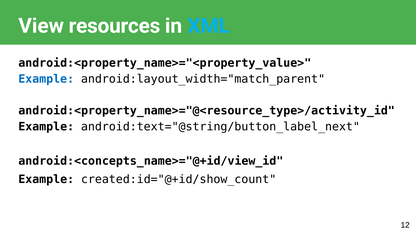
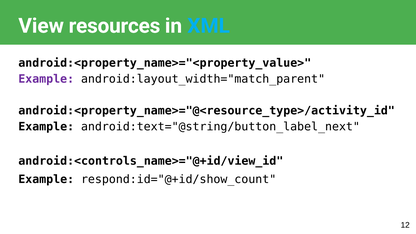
Example colour: blue -> purple (46, 79)
android:<concepts_name>="@+id/view_id: android:<concepts_name>="@+id/view_id -> android:<controls_name>="@+id/view_id (151, 161)
created:id="@+id/show_count: created:id="@+id/show_count -> respond:id="@+id/show_count (179, 179)
